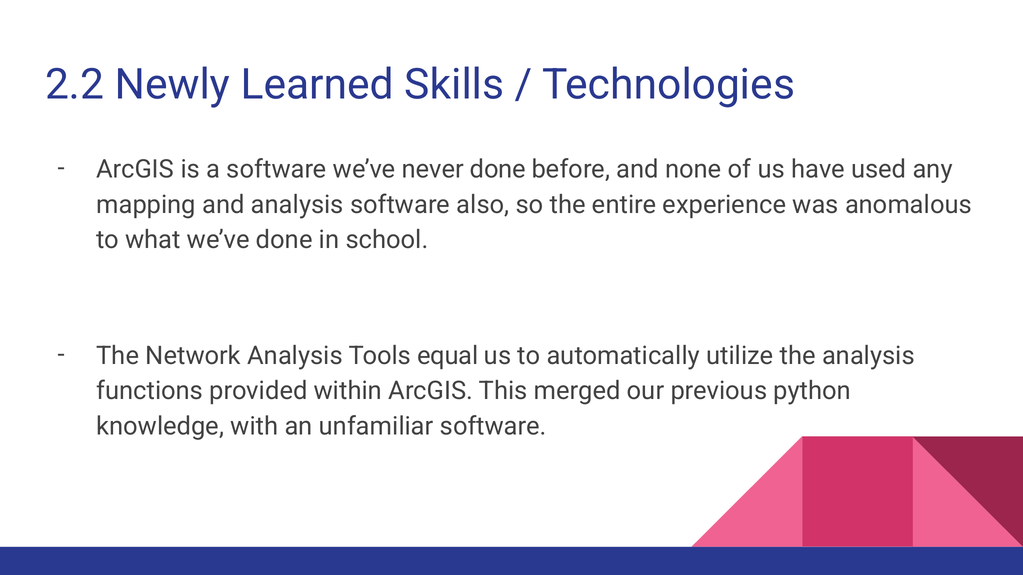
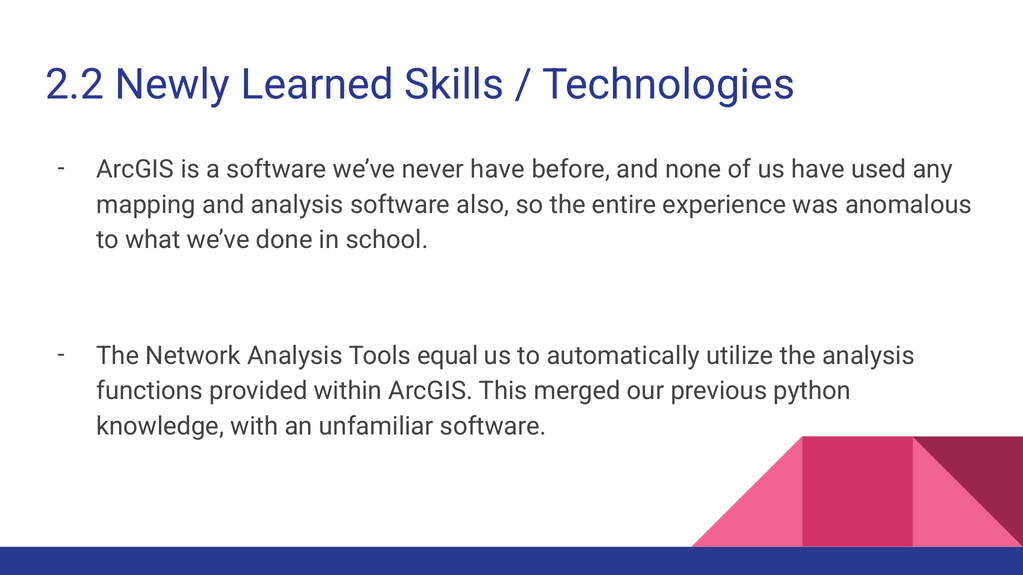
never done: done -> have (498, 169)
